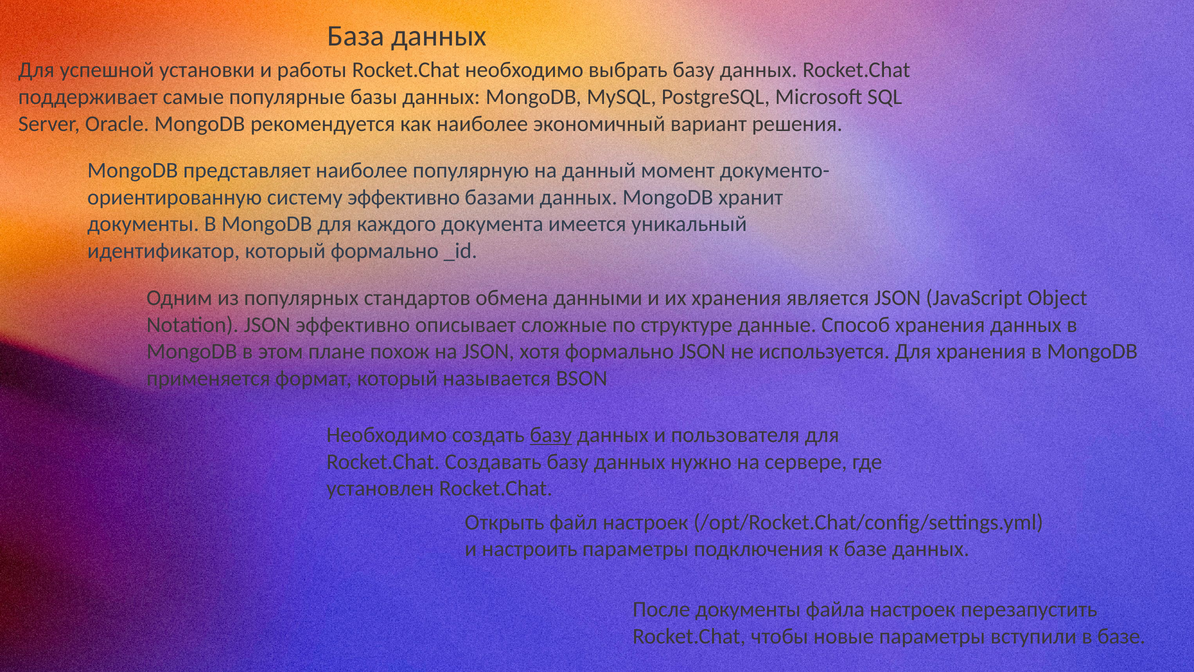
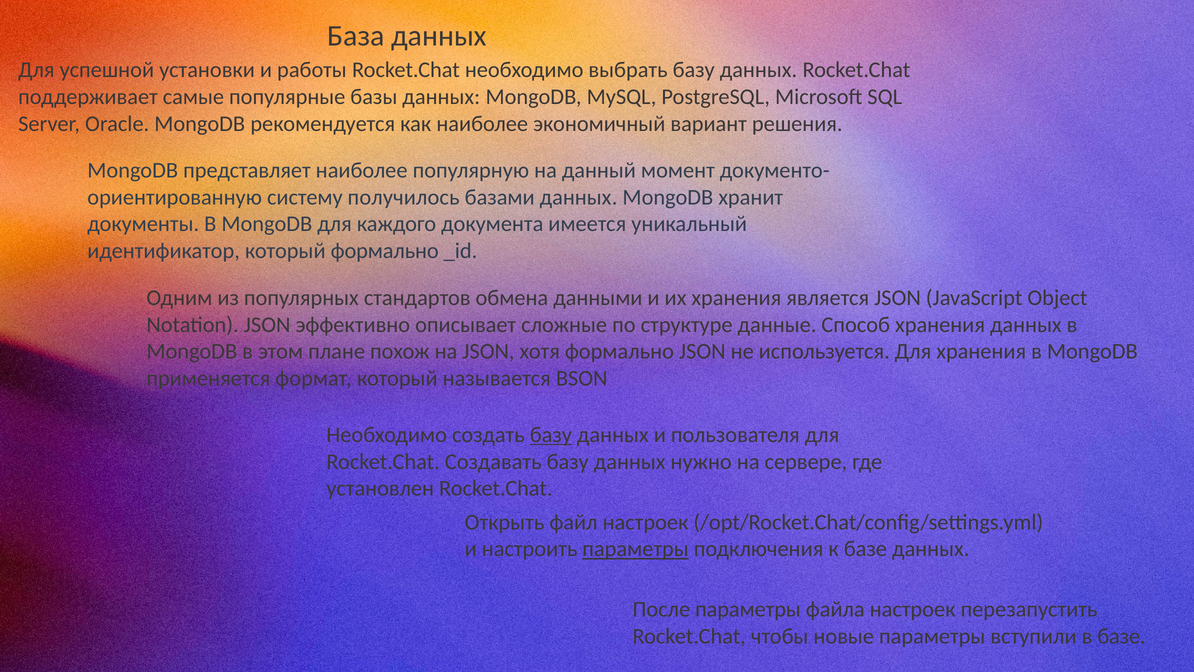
систему эффективно: эффективно -> получилось (404, 197)
параметры underline: none -> present (636, 549)
После документы: документы -> параметры (748, 609)
